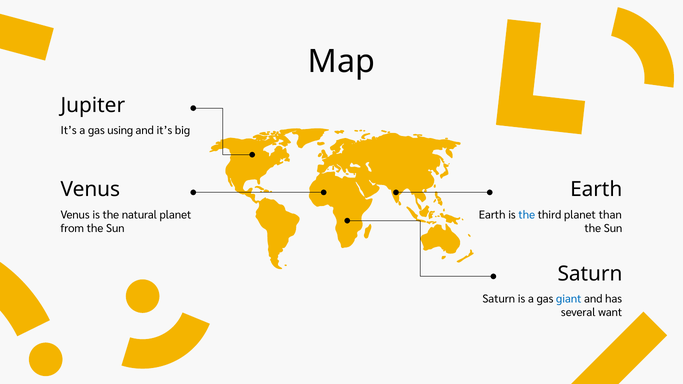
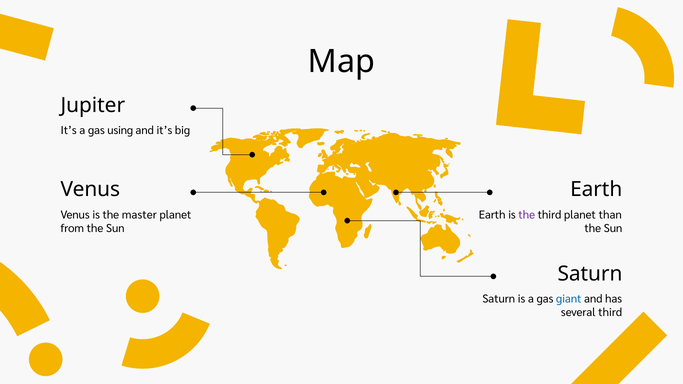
natural: natural -> master (139, 215)
the colour: blue -> purple (527, 215)
several want: want -> third (610, 313)
